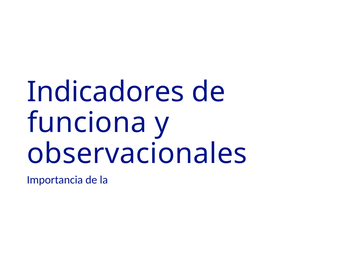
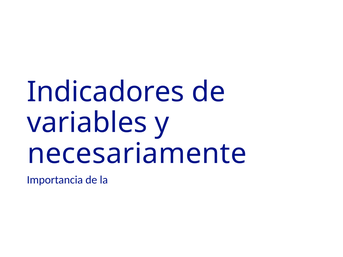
funciona: funciona -> variables (87, 123)
observacionales: observacionales -> necesariamente (137, 154)
